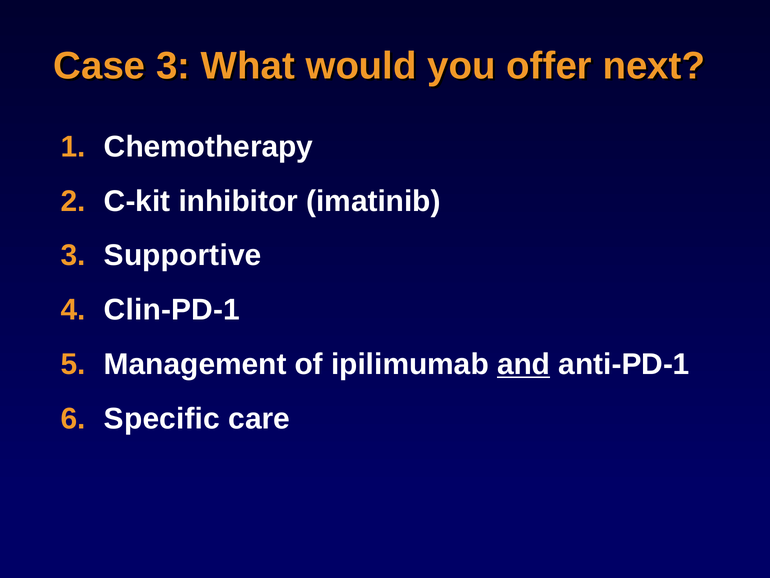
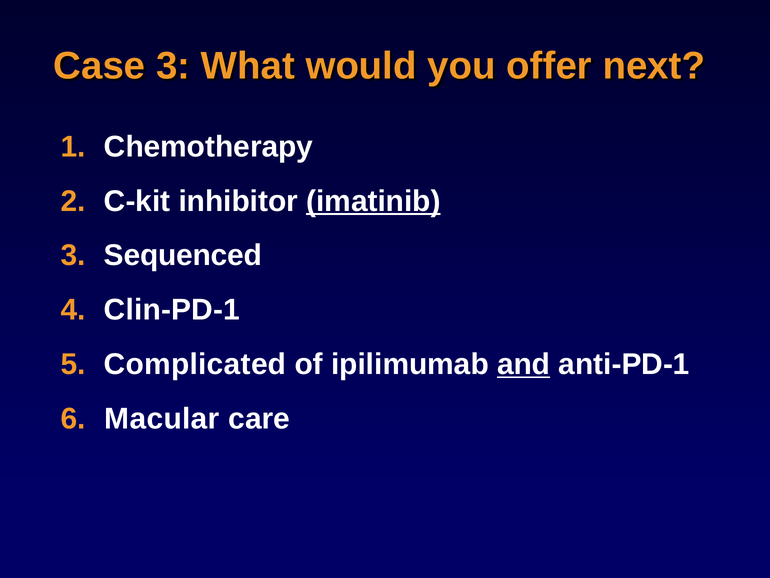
imatinib underline: none -> present (373, 201)
Supportive: Supportive -> Sequenced (183, 255)
Management: Management -> Complicated (195, 364)
Specific: Specific -> Macular (162, 418)
